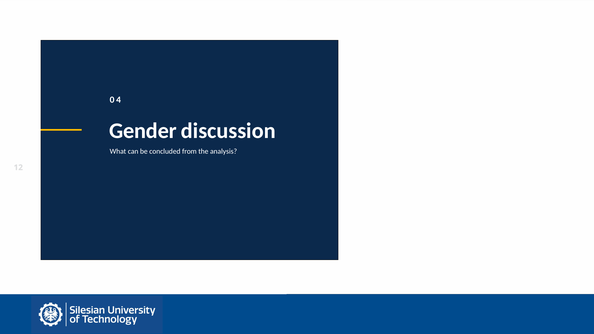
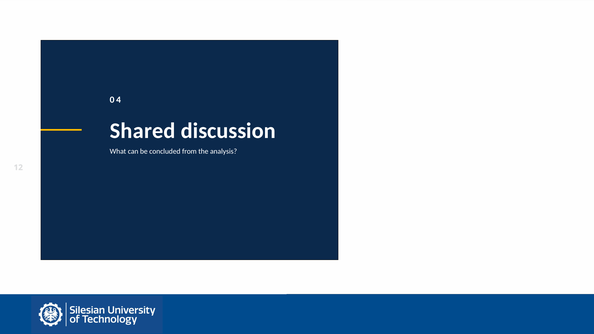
Gender: Gender -> Shared (143, 131)
